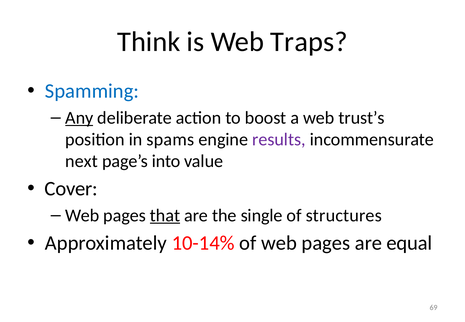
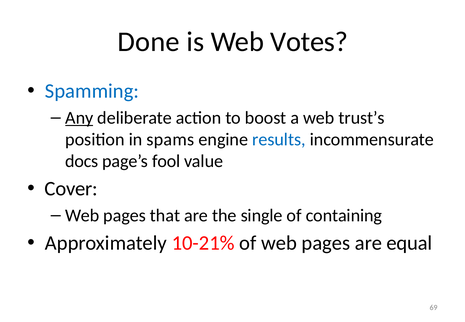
Think: Think -> Done (149, 42)
Traps: Traps -> Votes (309, 42)
results colour: purple -> blue (279, 139)
next: next -> docs (82, 161)
into: into -> fool (166, 161)
that underline: present -> none (165, 215)
structures: structures -> containing (344, 215)
10-14%: 10-14% -> 10-21% (203, 243)
